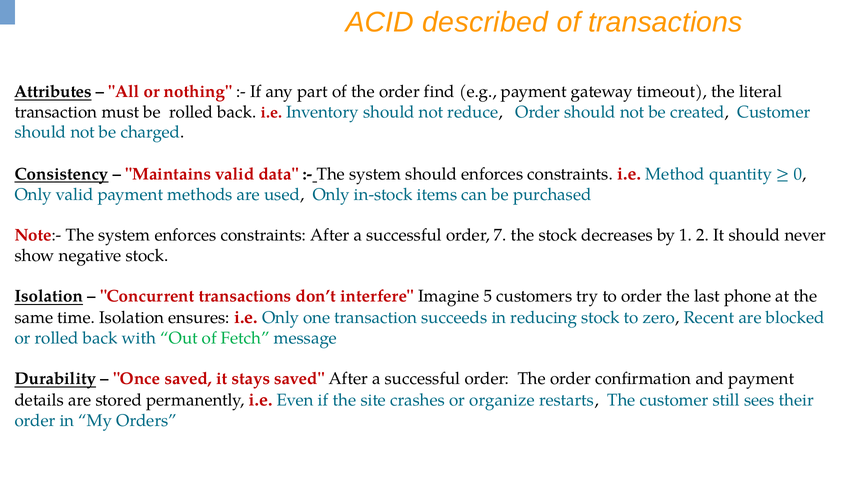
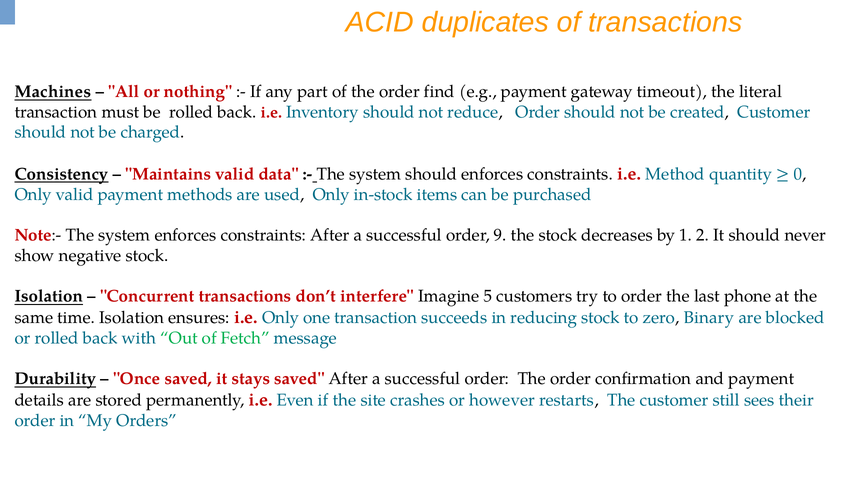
described: described -> duplicates (485, 22)
Attributes: Attributes -> Machines (53, 92)
7: 7 -> 9 (500, 235)
Recent: Recent -> Binary (709, 317)
organize: organize -> however (502, 399)
